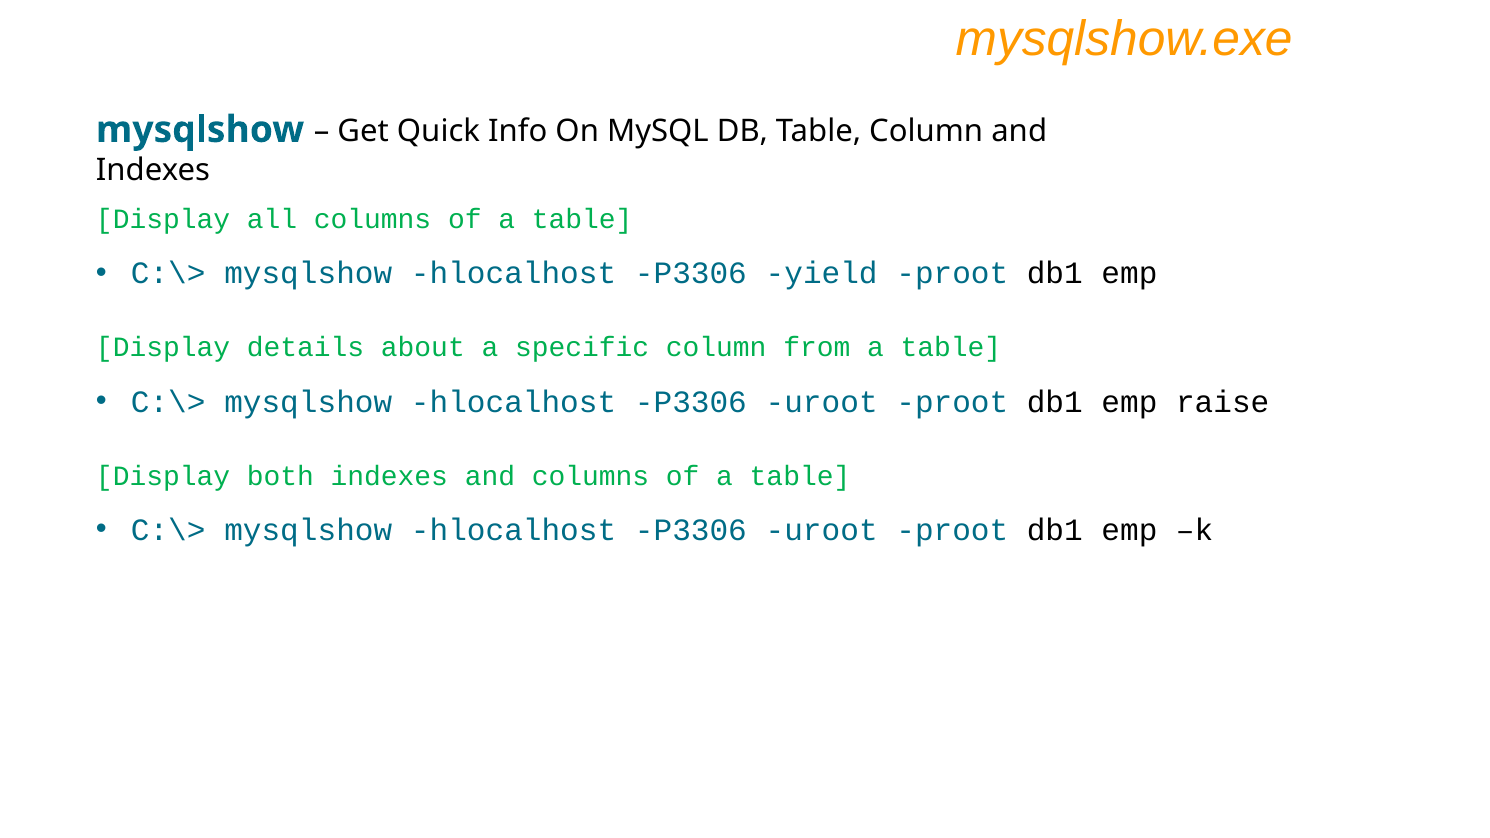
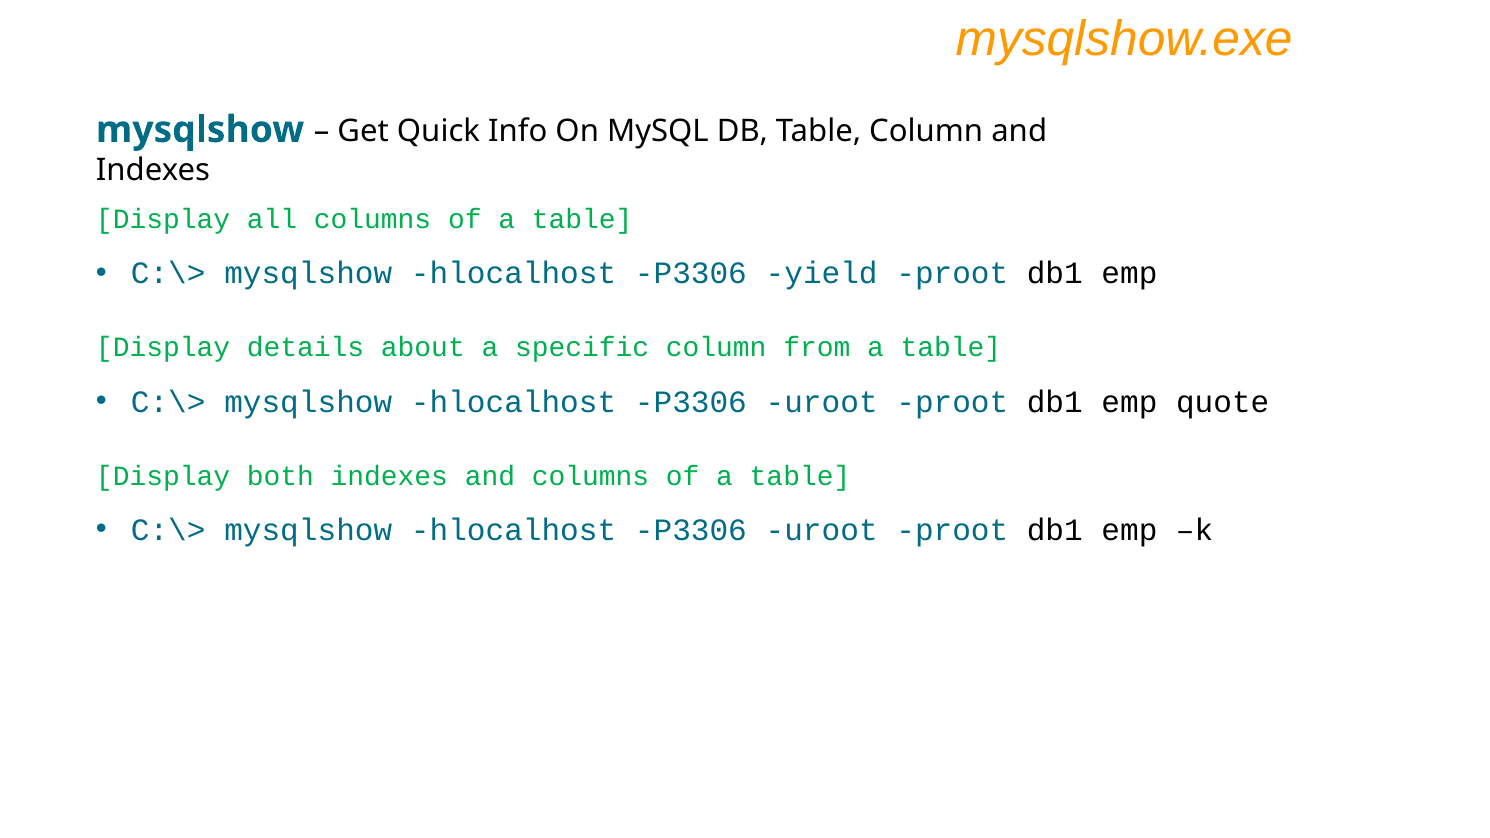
raise: raise -> quote (1223, 402)
